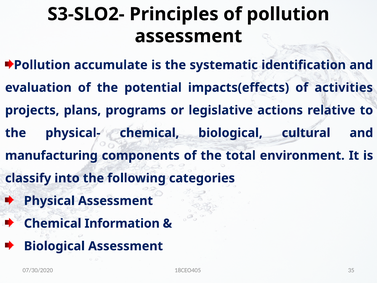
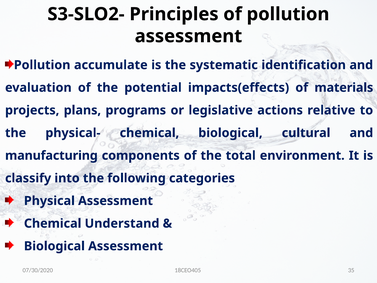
activities: activities -> materials (344, 88)
Information: Information -> Understand (122, 223)
